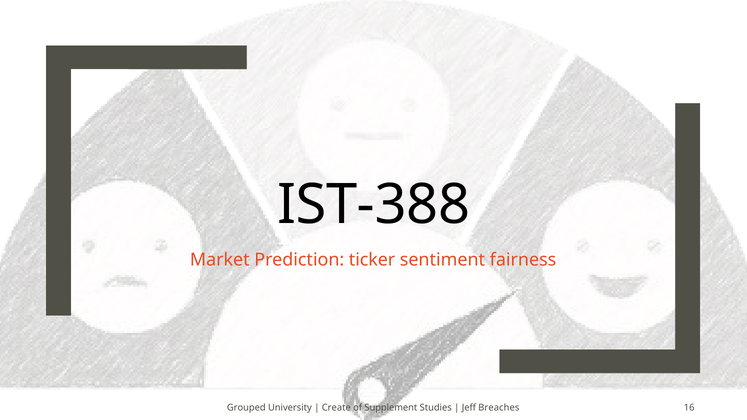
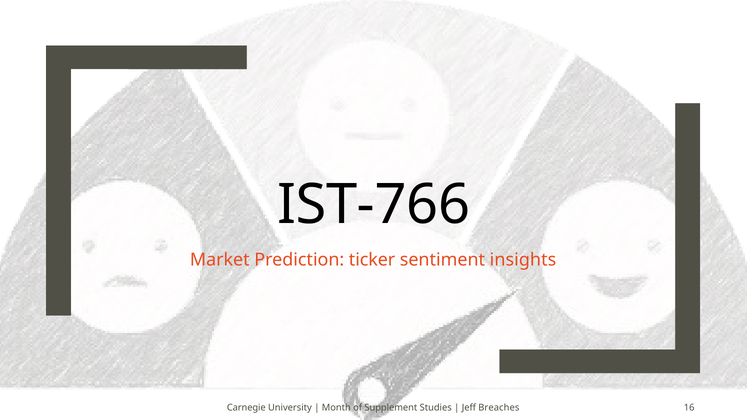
IST-388: IST-388 -> IST-766 (374, 205)
fairness: fairness -> insights (523, 260)
Grouped: Grouped -> Carnegie (246, 408)
Create: Create -> Month (336, 408)
